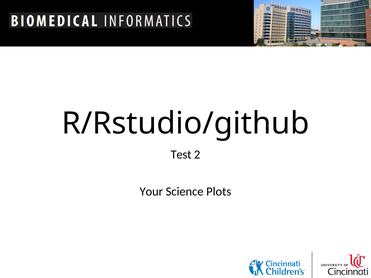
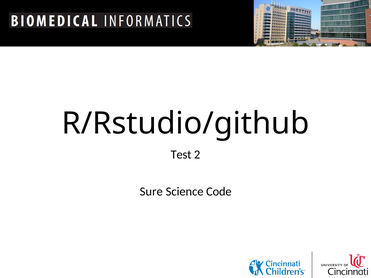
Your: Your -> Sure (151, 192)
Plots: Plots -> Code (219, 192)
